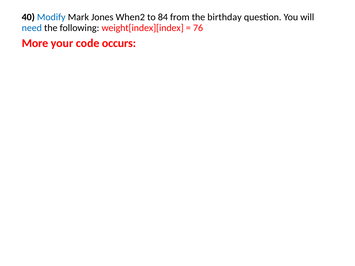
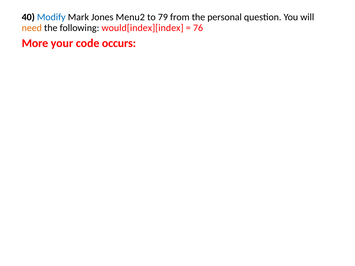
When2: When2 -> Menu2 (130, 17)
84: 84 -> 79 (163, 17)
birthday: birthday -> personal (225, 17)
need colour: blue -> orange (32, 28)
weight[index][index: weight[index][index -> would[index][index (143, 28)
